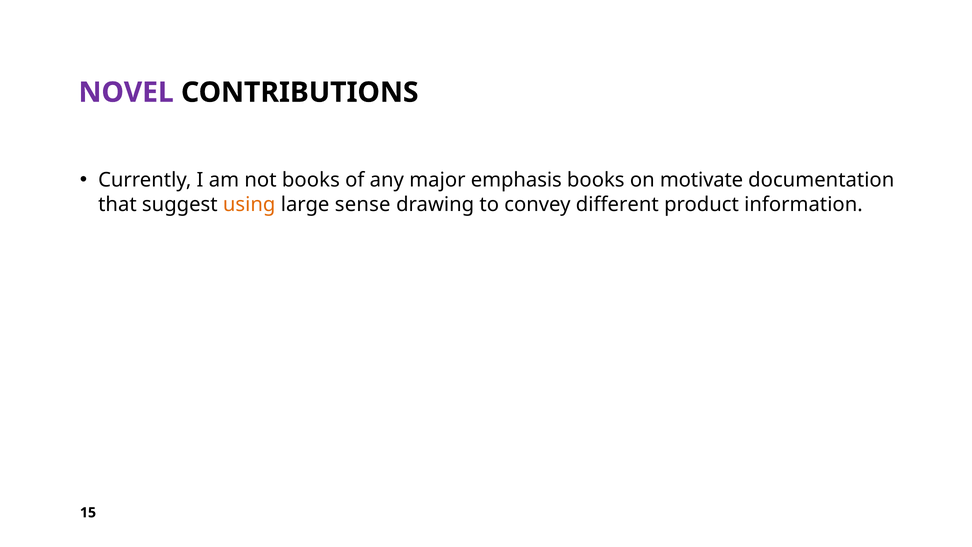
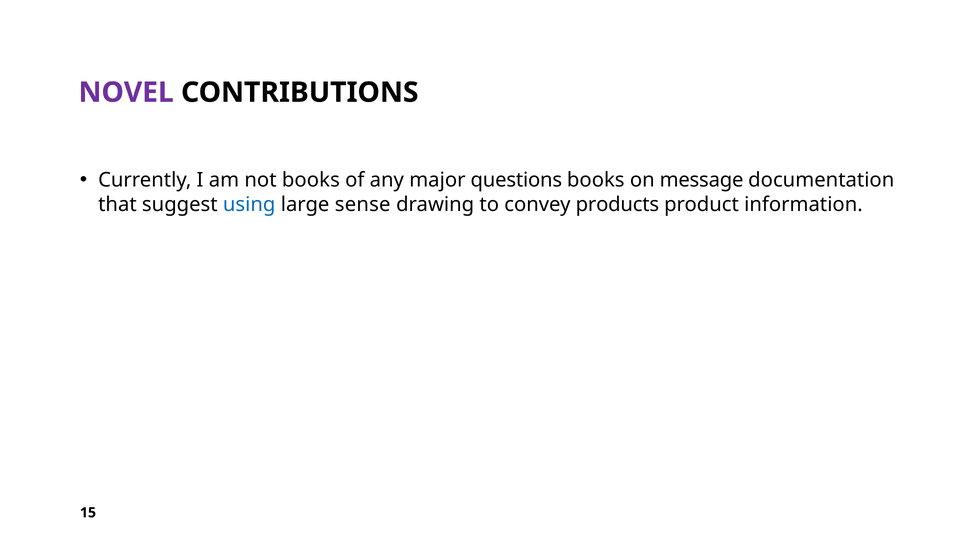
emphasis: emphasis -> questions (516, 180)
motivate: motivate -> message (702, 180)
using colour: orange -> blue (249, 204)
different: different -> products (617, 204)
